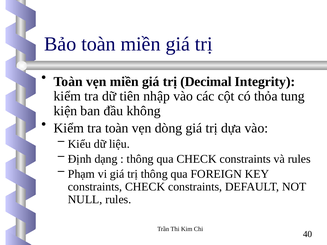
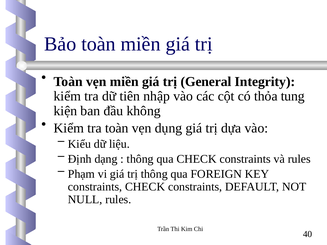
Decimal: Decimal -> General (206, 82)
dòng: dòng -> dụng (169, 128)
